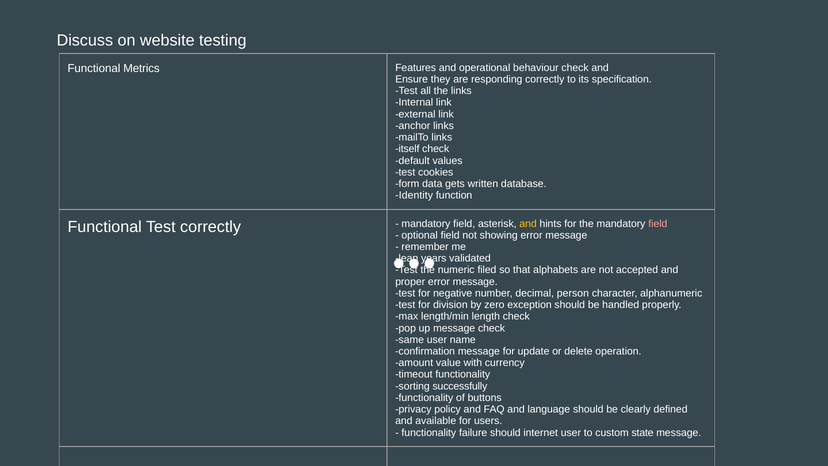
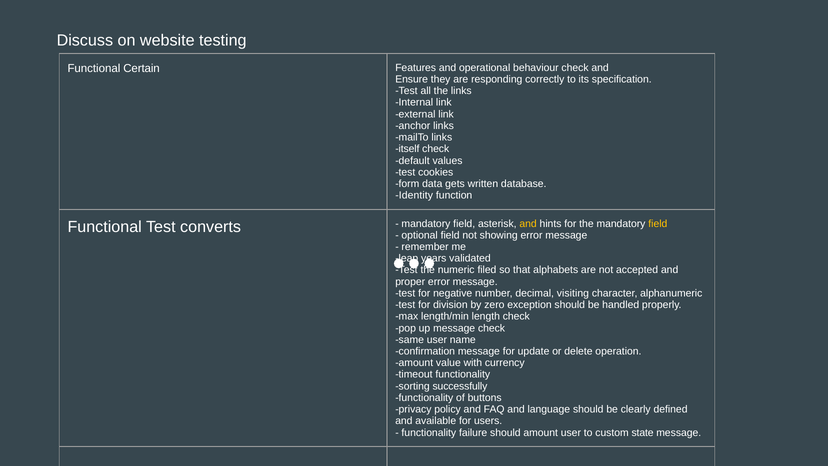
Metrics: Metrics -> Certain (142, 68)
Test correctly: correctly -> converts (211, 227)
field colour: pink -> yellow (658, 223)
person: person -> visiting (573, 293)
should internet: internet -> amount (541, 432)
